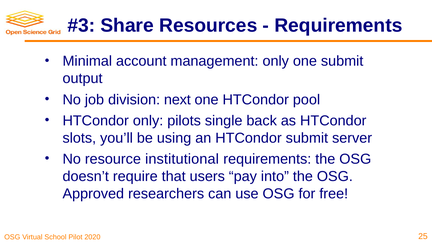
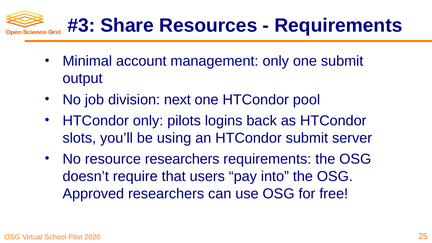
single: single -> logins (224, 121)
resource institutional: institutional -> researchers (182, 159)
